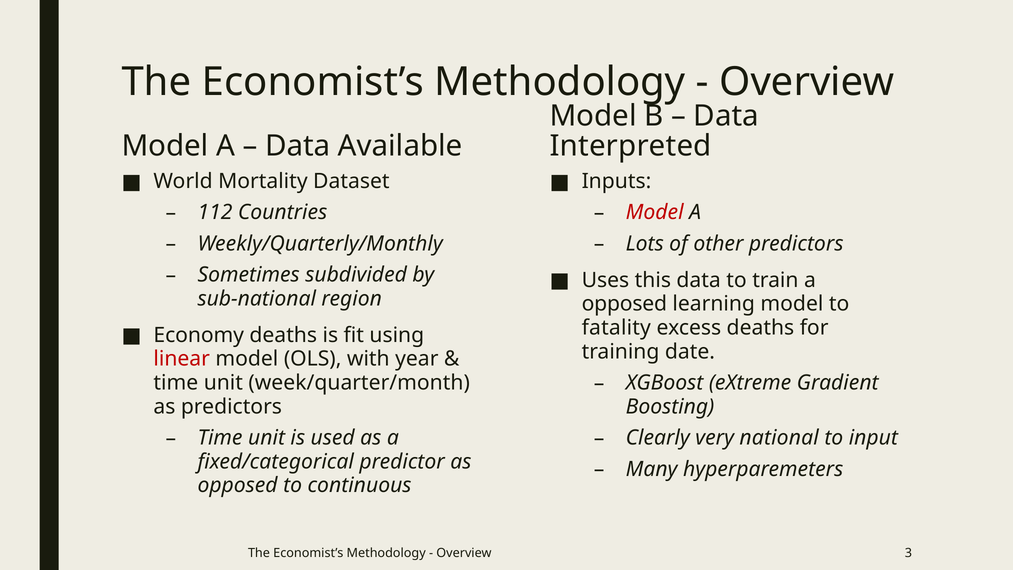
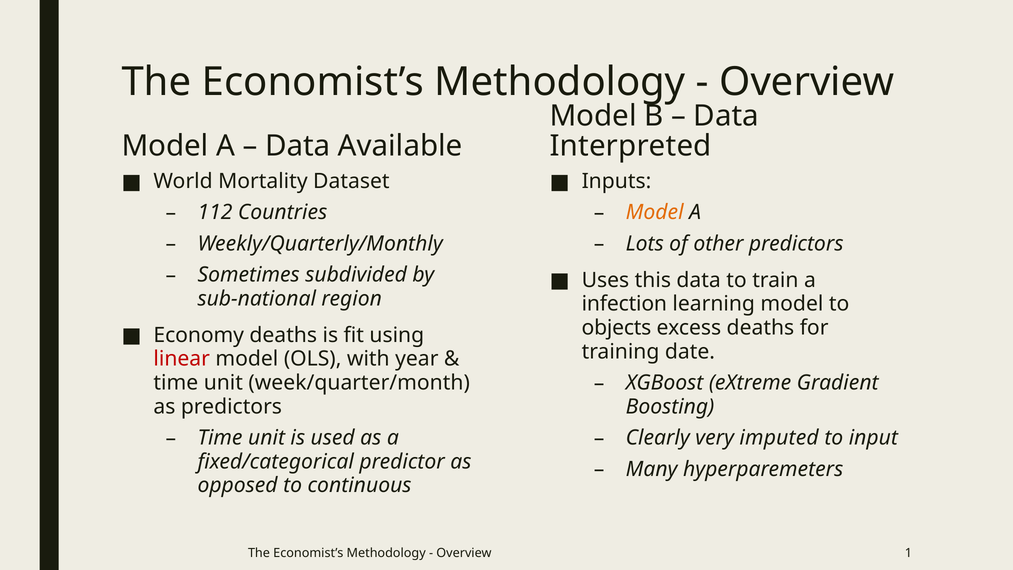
Model colour: red -> orange (655, 212)
opposed: opposed -> infection (624, 304)
fatality: fatality -> objects (616, 328)
national: national -> imputed (779, 438)
3: 3 -> 1 (908, 553)
